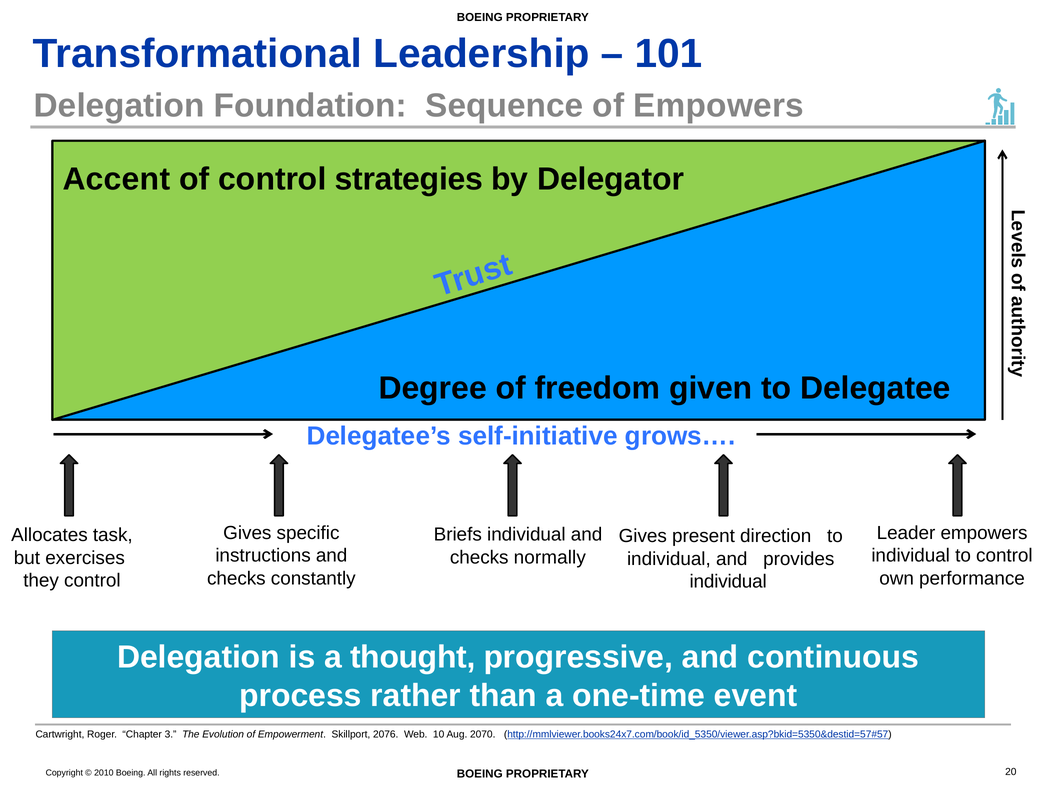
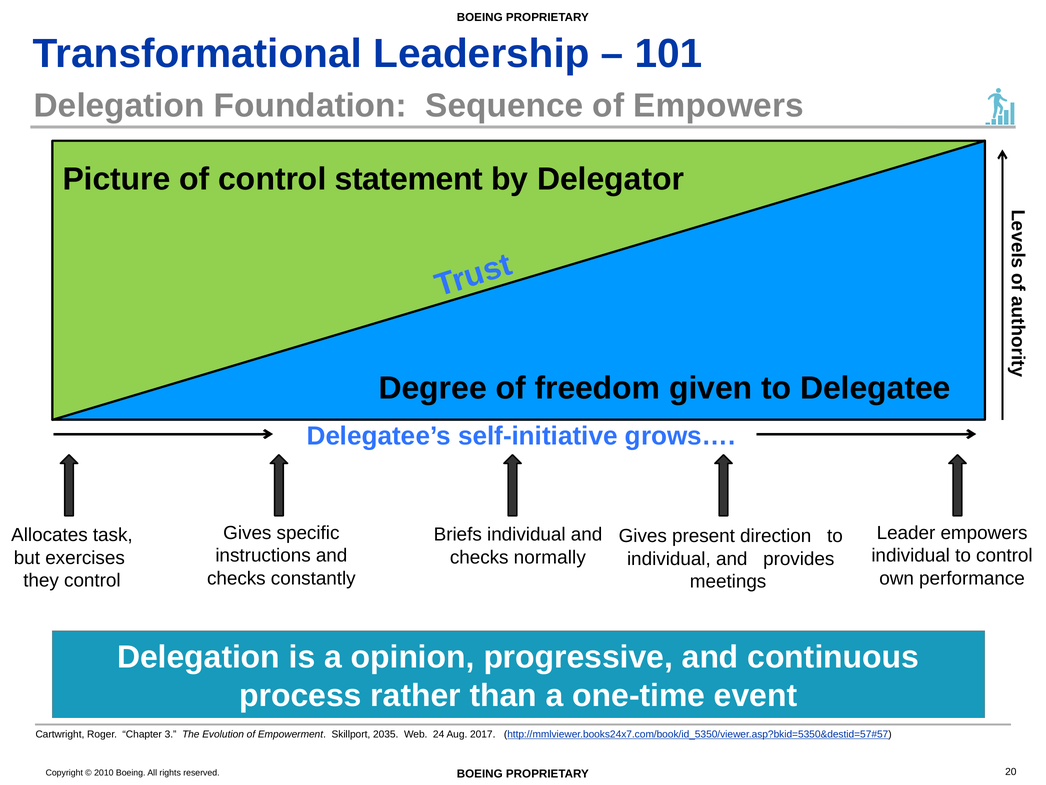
Accent: Accent -> Picture (117, 179)
strategies: strategies -> statement (409, 179)
individual: individual -> meetings (728, 581)
thought: thought -> opinion (413, 657)
2076: 2076 -> 2035 (386, 734)
10: 10 -> 24 (439, 734)
2070: 2070 -> 2017 (483, 734)
